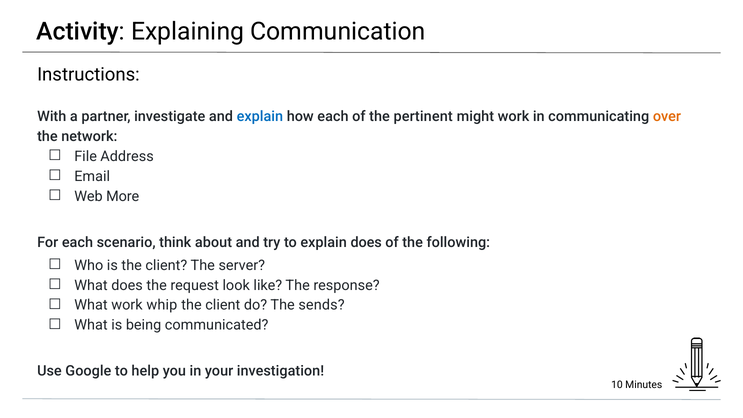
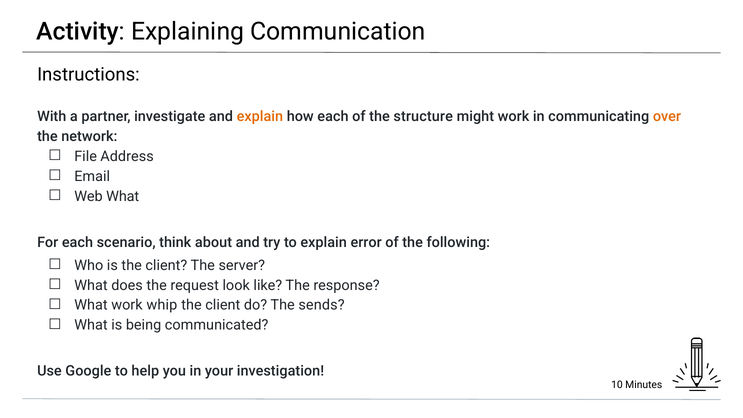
explain colour: blue -> orange (260, 117)
pertinent: pertinent -> structure (423, 117)
Web More: More -> What (123, 196)
explain does: does -> error (366, 242)
